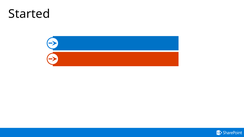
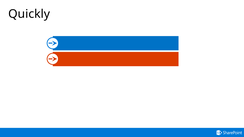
Started: Started -> Quickly (29, 14)
